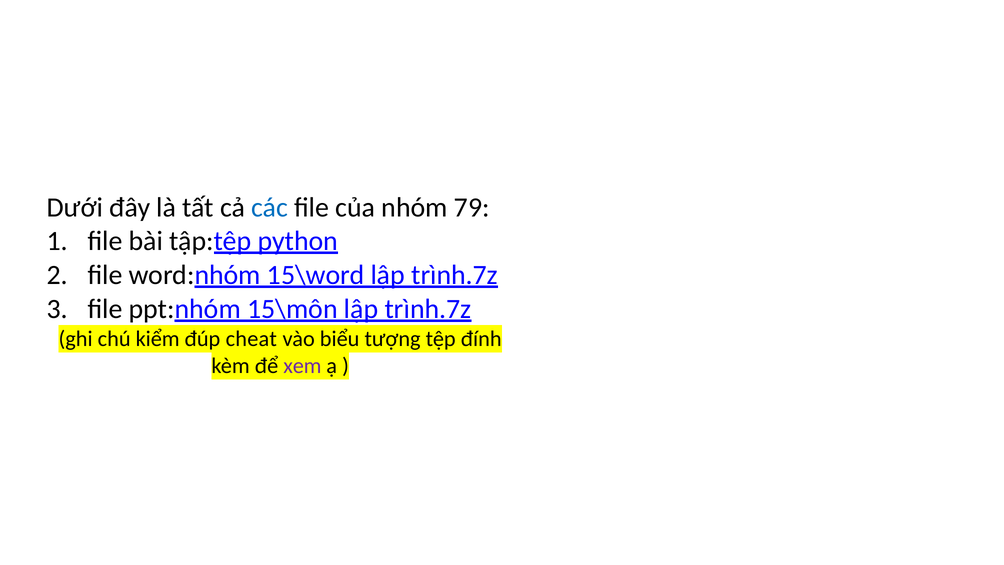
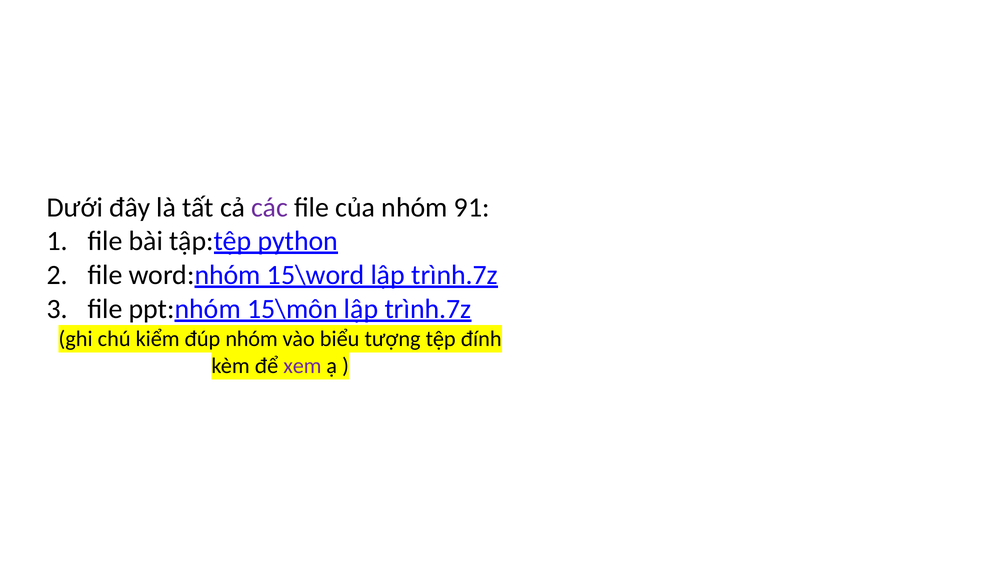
các colour: blue -> purple (270, 207)
79: 79 -> 91 (472, 207)
đúp cheat: cheat -> nhóm (252, 339)
